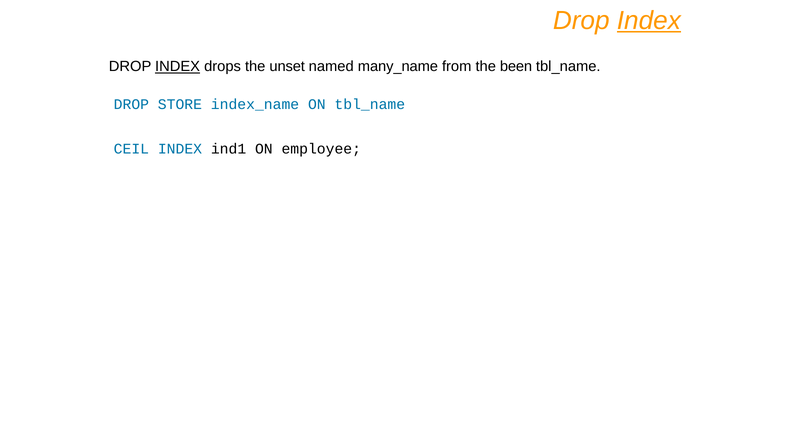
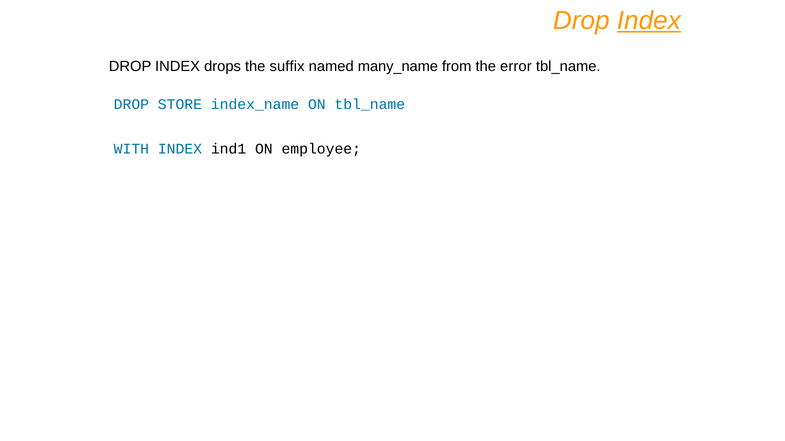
INDEX underline: present -> none (178, 67)
unset: unset -> suffix (287, 67)
been: been -> error (516, 67)
CEIL: CEIL -> WITH (131, 149)
